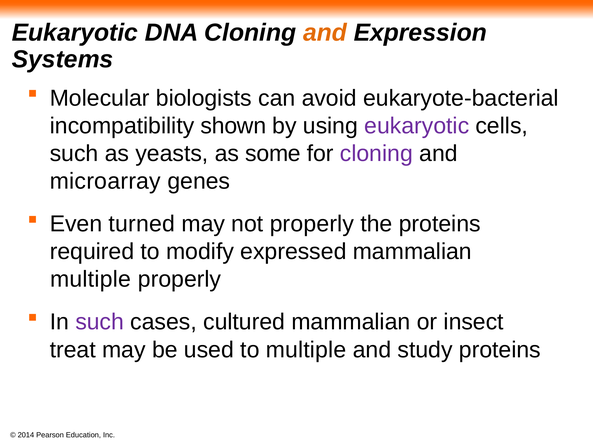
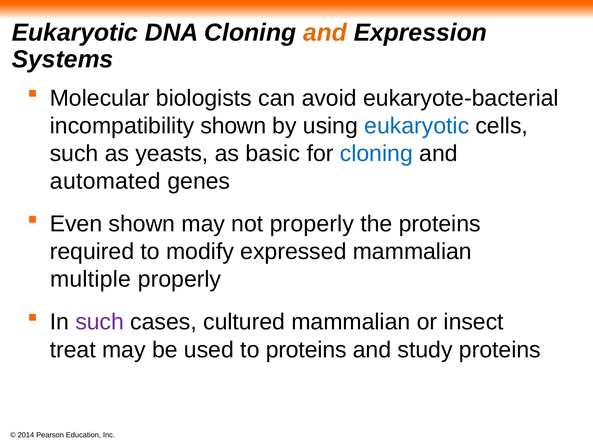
eukaryotic colour: purple -> blue (417, 126)
some: some -> basic (273, 153)
cloning colour: purple -> blue (376, 153)
microarray: microarray -> automated (105, 181)
Even turned: turned -> shown (142, 224)
to multiple: multiple -> proteins (306, 350)
